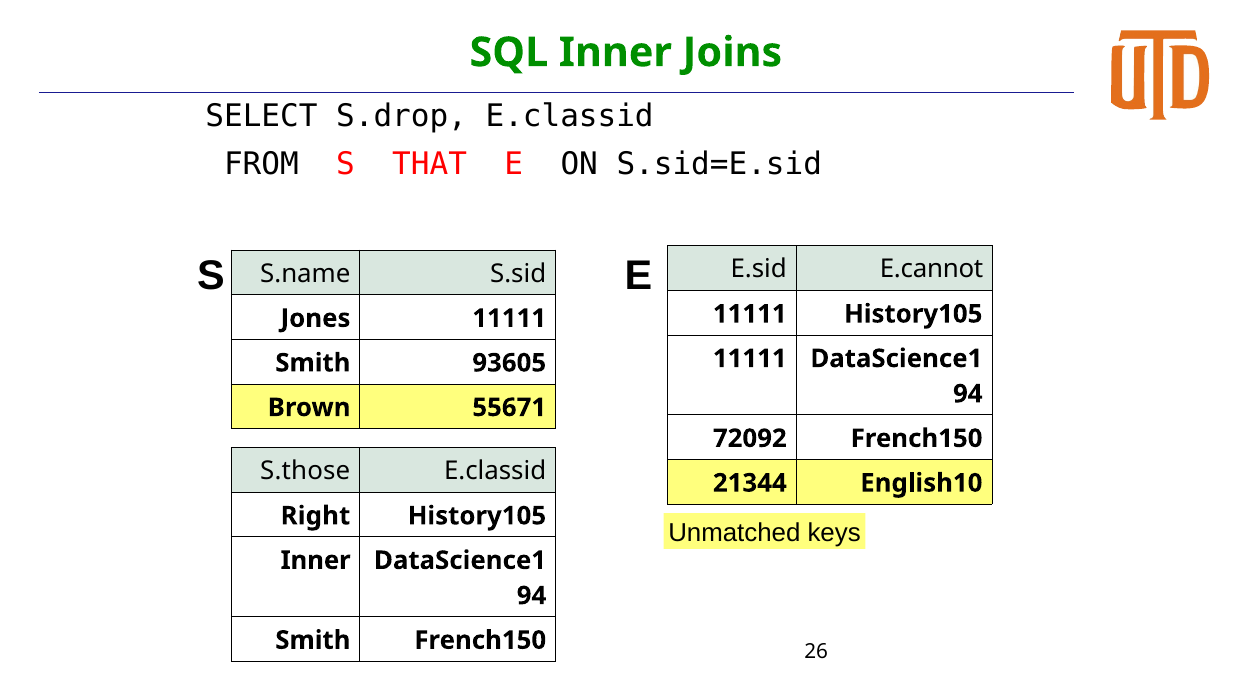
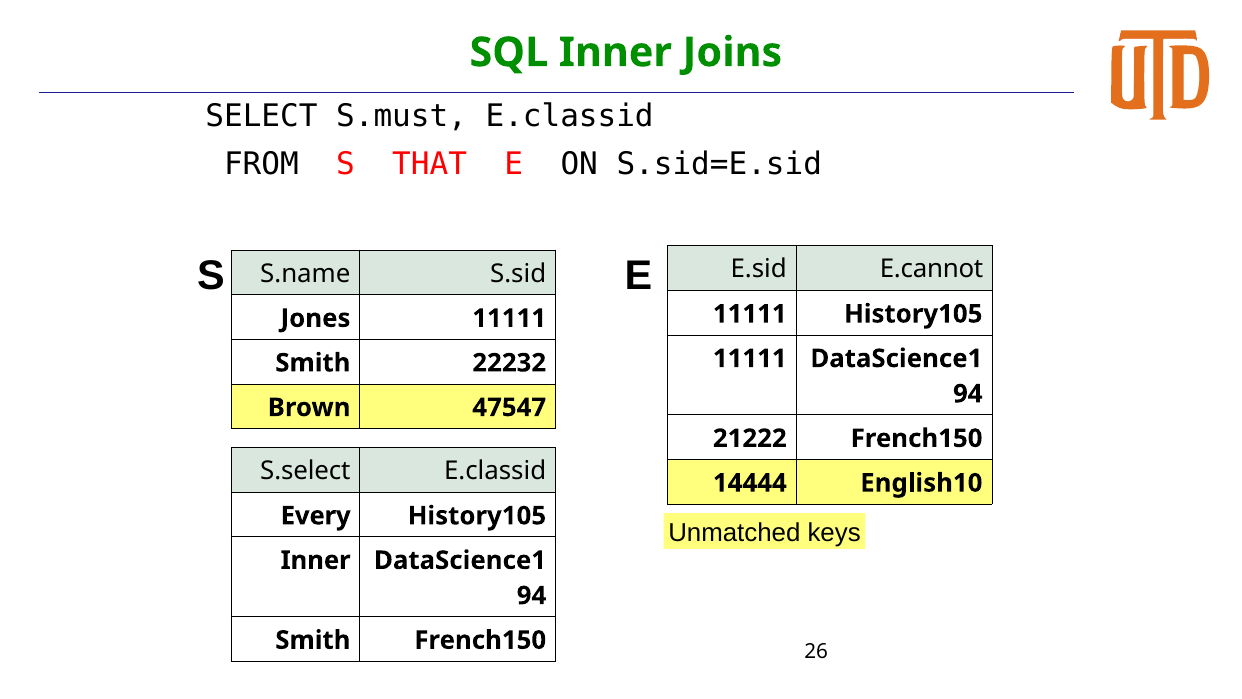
S.drop: S.drop -> S.must (402, 117)
93605: 93605 -> 22232 (509, 363)
55671: 55671 -> 47547 (509, 407)
72092: 72092 -> 21222 (750, 438)
S.those: S.those -> S.select (305, 471)
21344: 21344 -> 14444 (750, 483)
Right: Right -> Every (316, 516)
